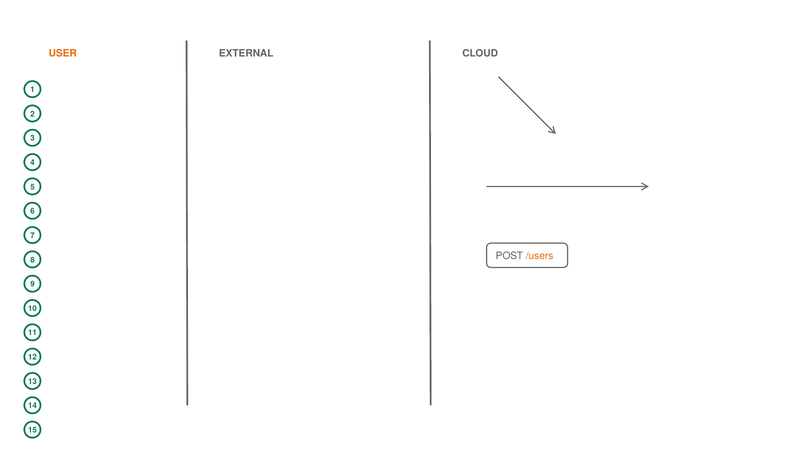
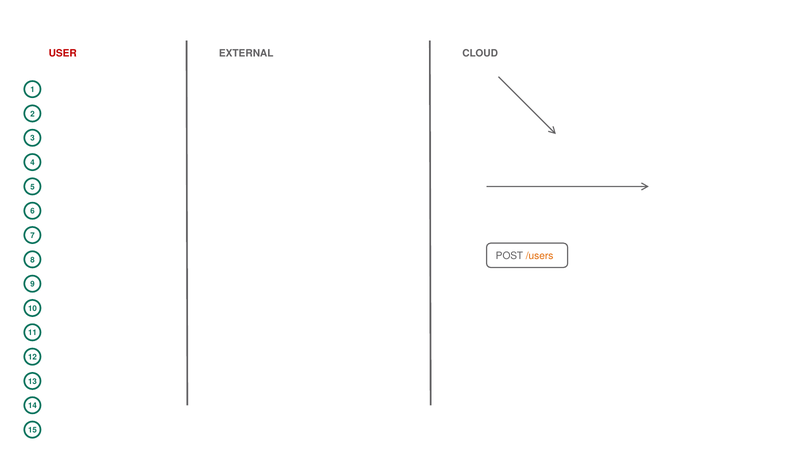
USER colour: orange -> red (63, 53)
